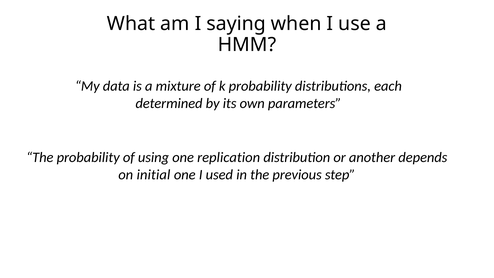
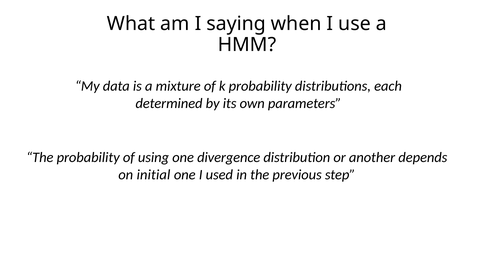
replication: replication -> divergence (229, 157)
